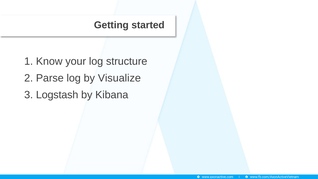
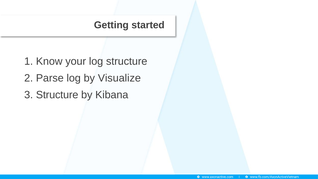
3 Logstash: Logstash -> Structure (57, 95)
